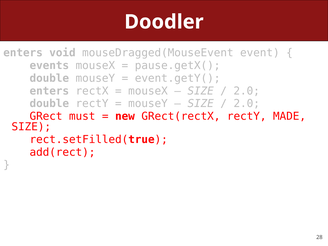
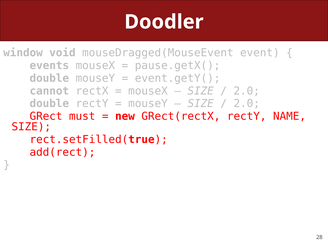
enters: enters -> window (23, 53)
enters: enters -> cannot (49, 91)
MADE: MADE -> NAME (289, 116)
